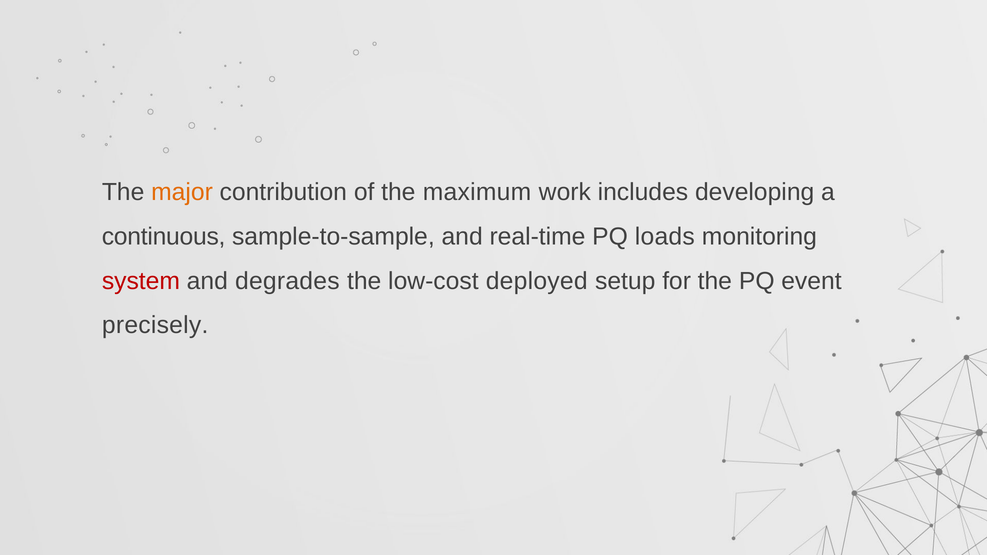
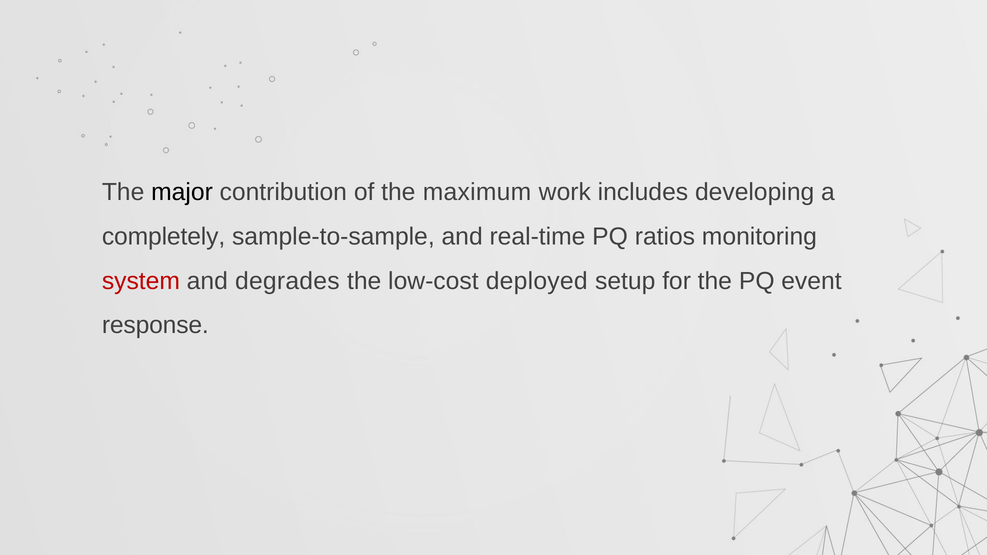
major colour: orange -> black (182, 192)
continuous: continuous -> completely (164, 237)
loads: loads -> ratios (665, 237)
precisely: precisely -> response (155, 325)
